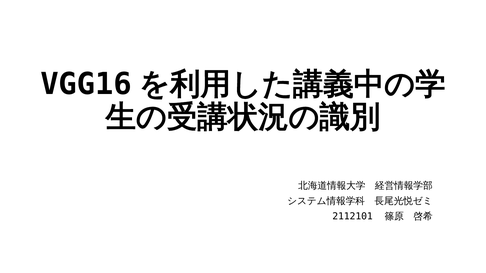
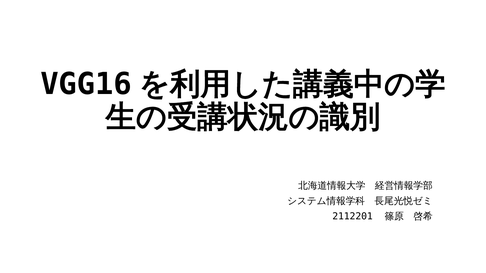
2112101: 2112101 -> 2112201 (353, 217)
